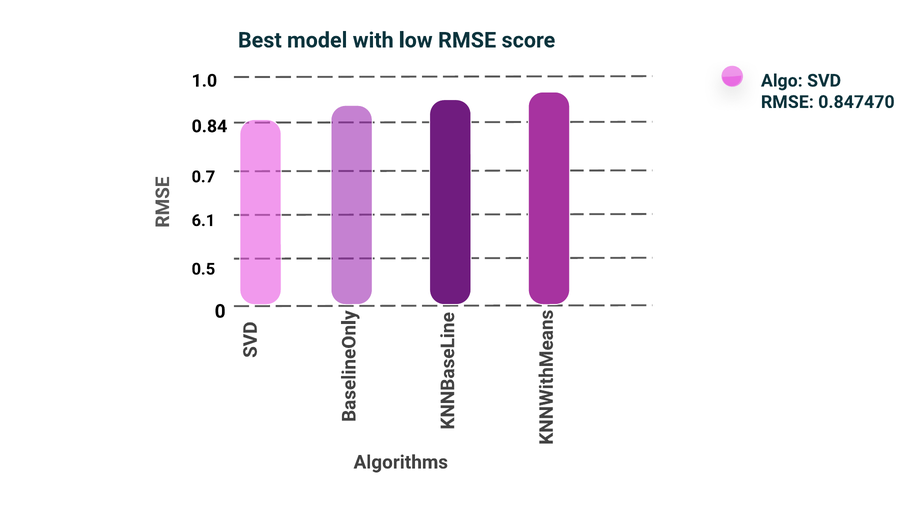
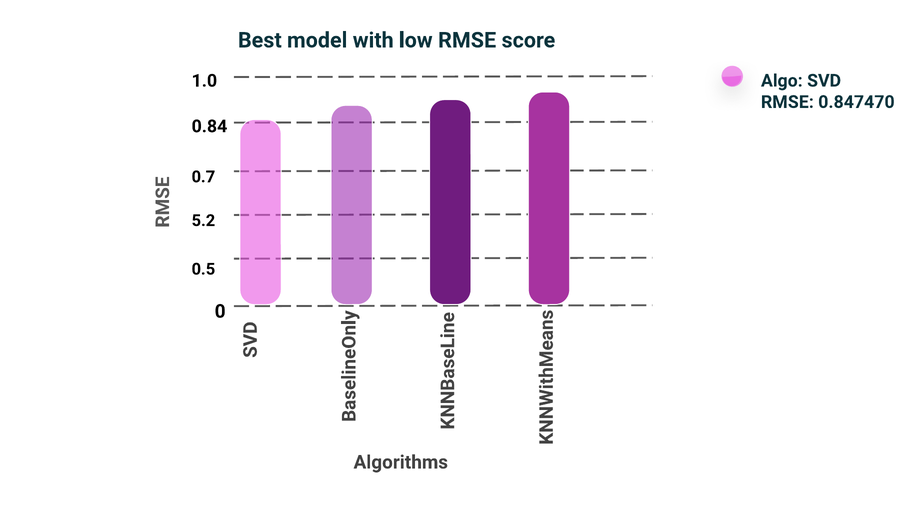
6.1: 6.1 -> 5.2 (203, 220)
